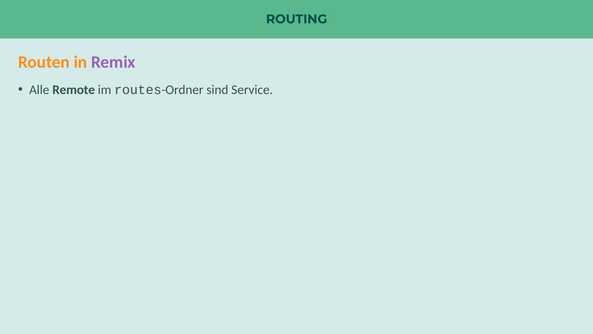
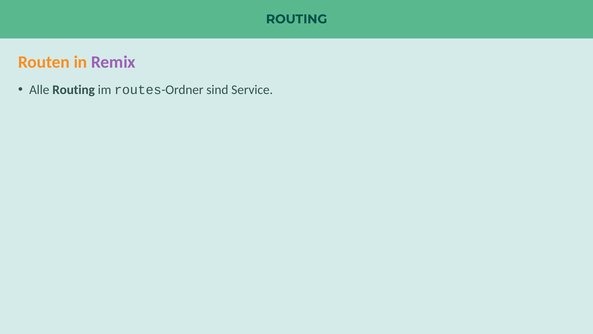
Alle Remote: Remote -> Routing (74, 90)
